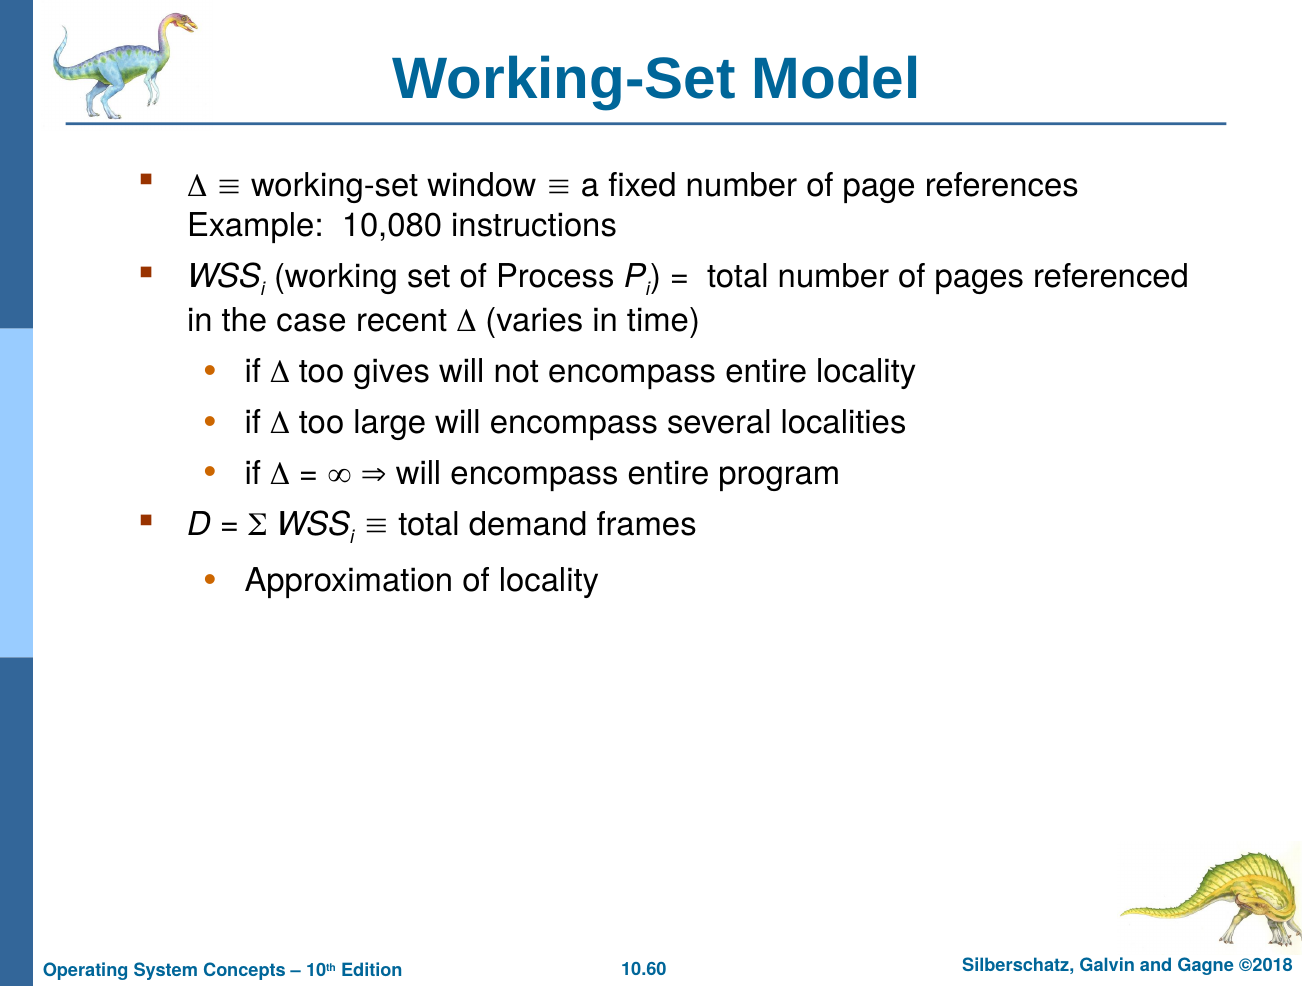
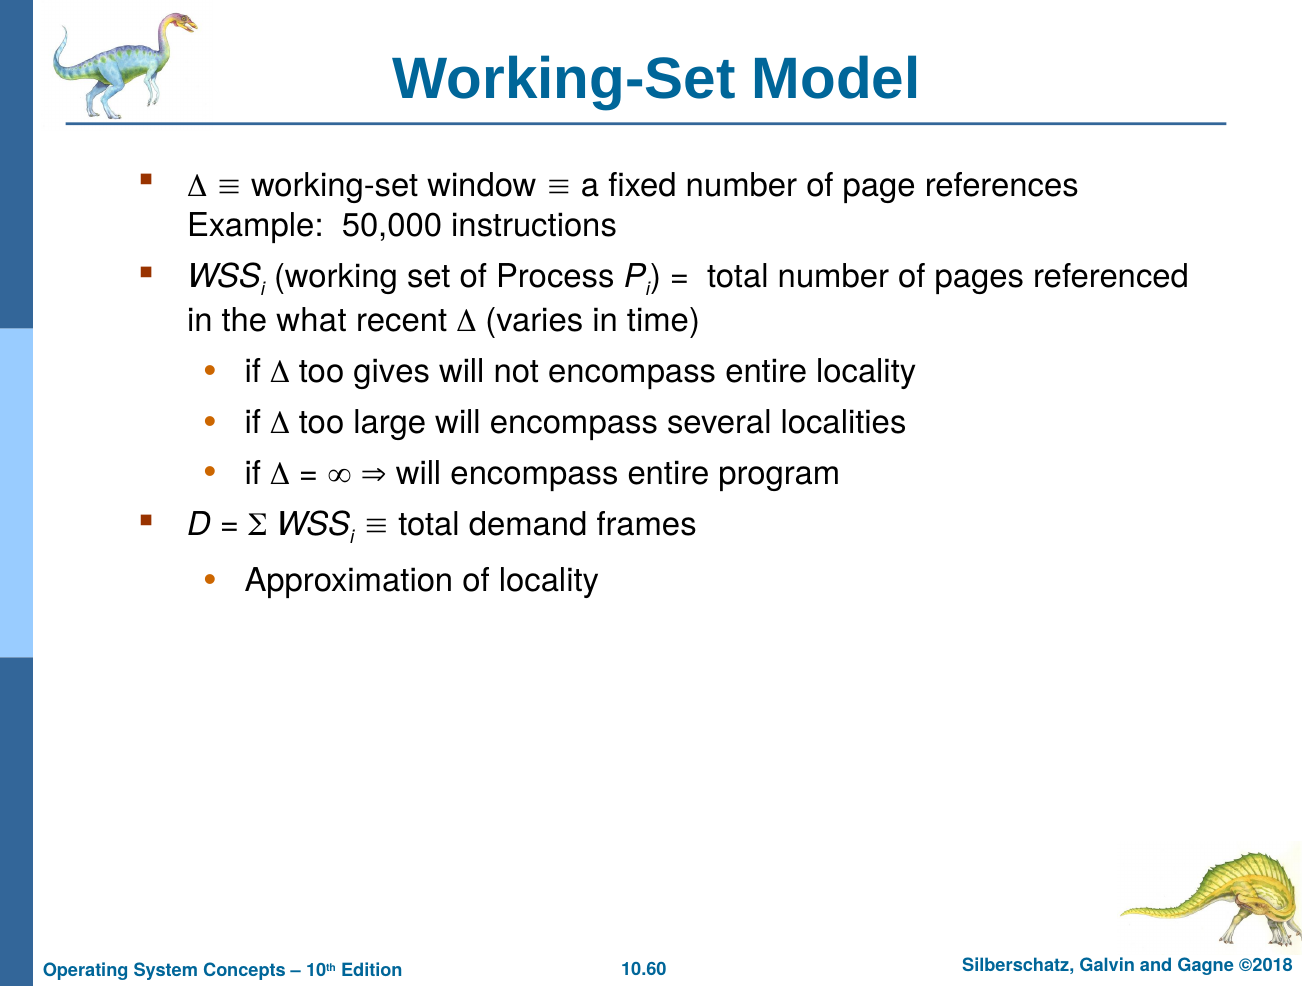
10,080: 10,080 -> 50,000 (392, 225)
case: case -> what (312, 321)
